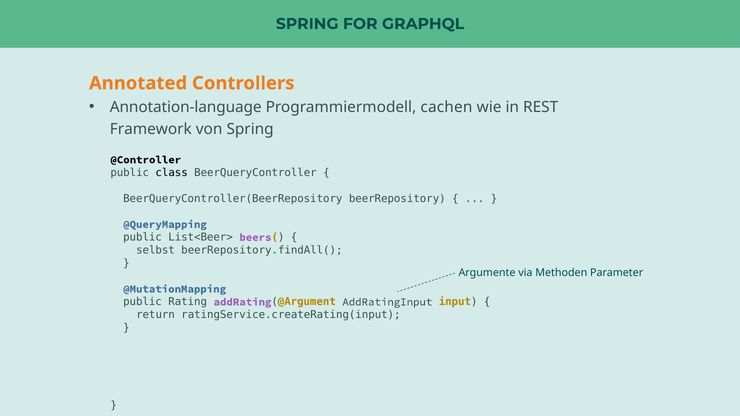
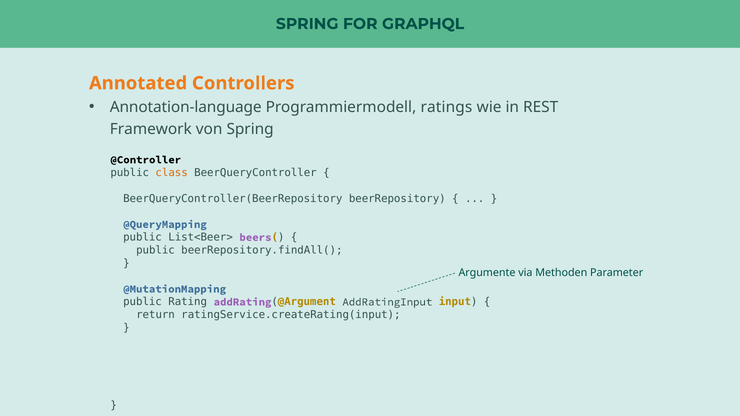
cachen: cachen -> ratings (446, 107)
class colour: black -> orange (172, 173)
selbst: selbst -> public (156, 250)
